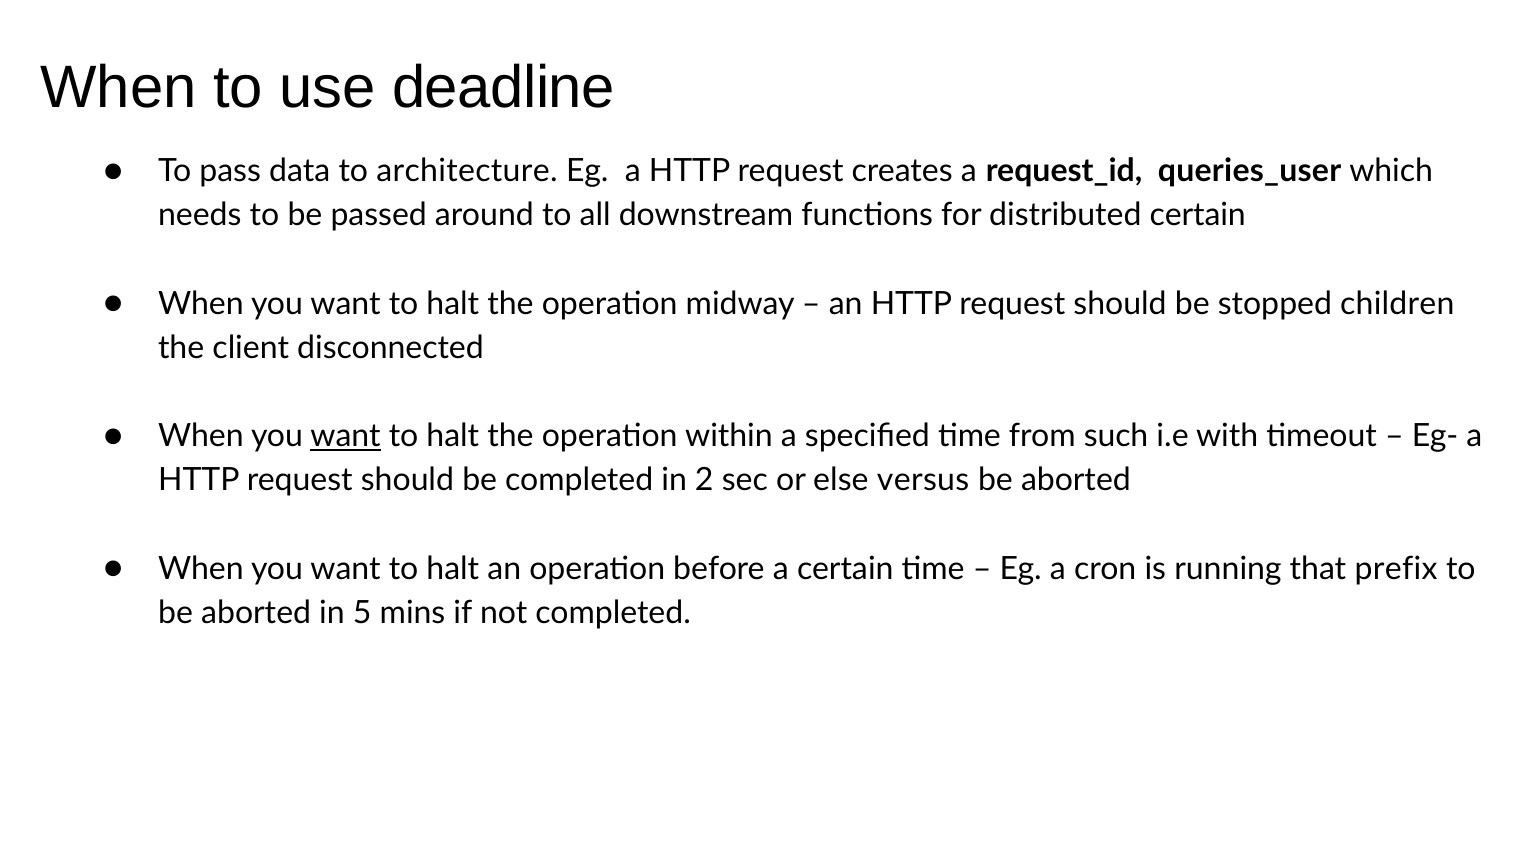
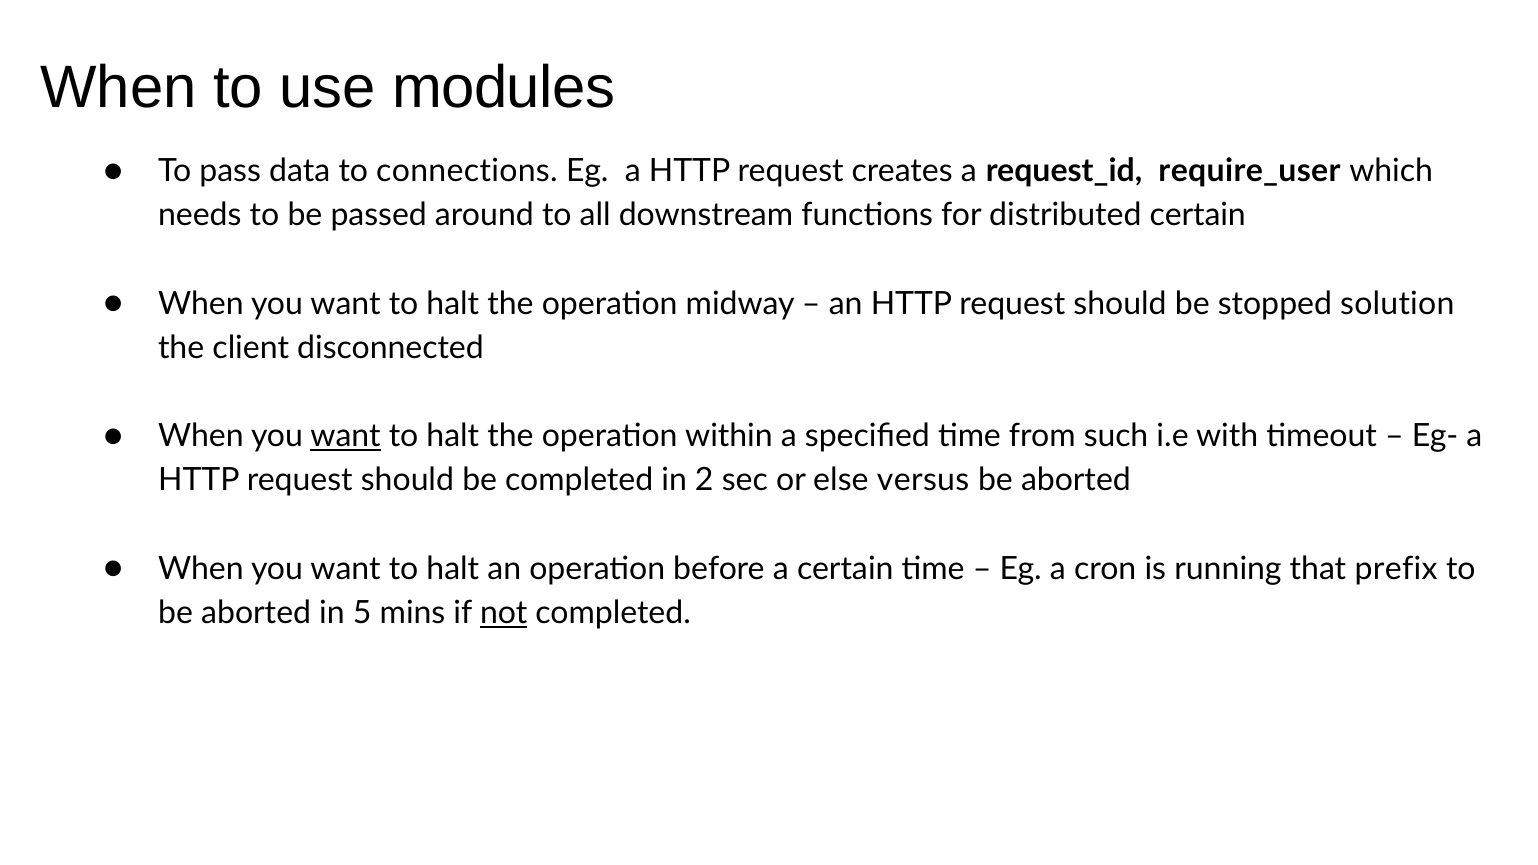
deadline: deadline -> modules (504, 88)
architecture: architecture -> connections (467, 171)
queries_user: queries_user -> require_user (1250, 171)
children: children -> solution (1397, 304)
not underline: none -> present (504, 613)
